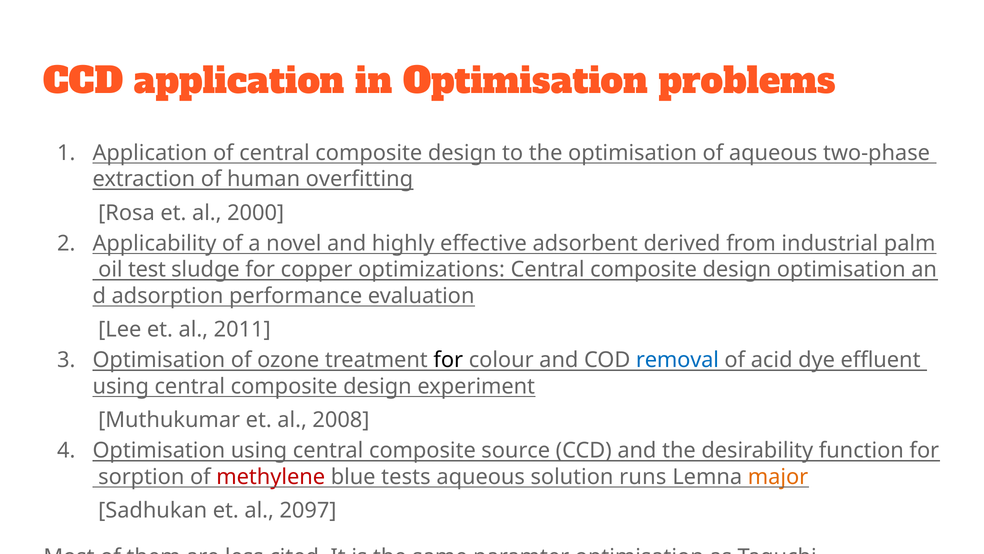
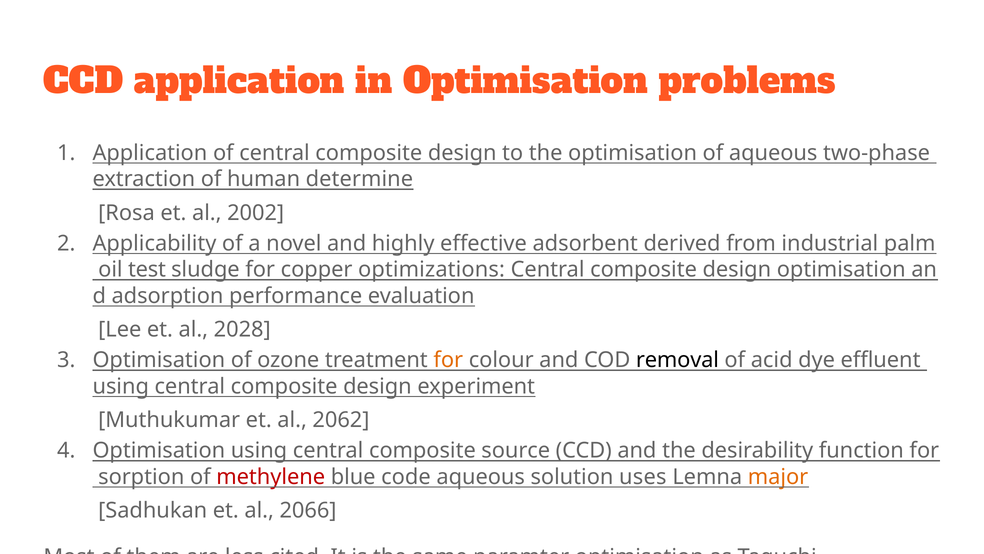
overfitting: overfitting -> determine (359, 179)
2000: 2000 -> 2002 (256, 213)
2011: 2011 -> 2028 (242, 329)
for colour: black -> orange (448, 360)
removal colour: blue -> black (677, 360)
2008: 2008 -> 2062 (341, 420)
tests: tests -> code (406, 477)
runs: runs -> uses (643, 477)
2097: 2097 -> 2066 (308, 510)
